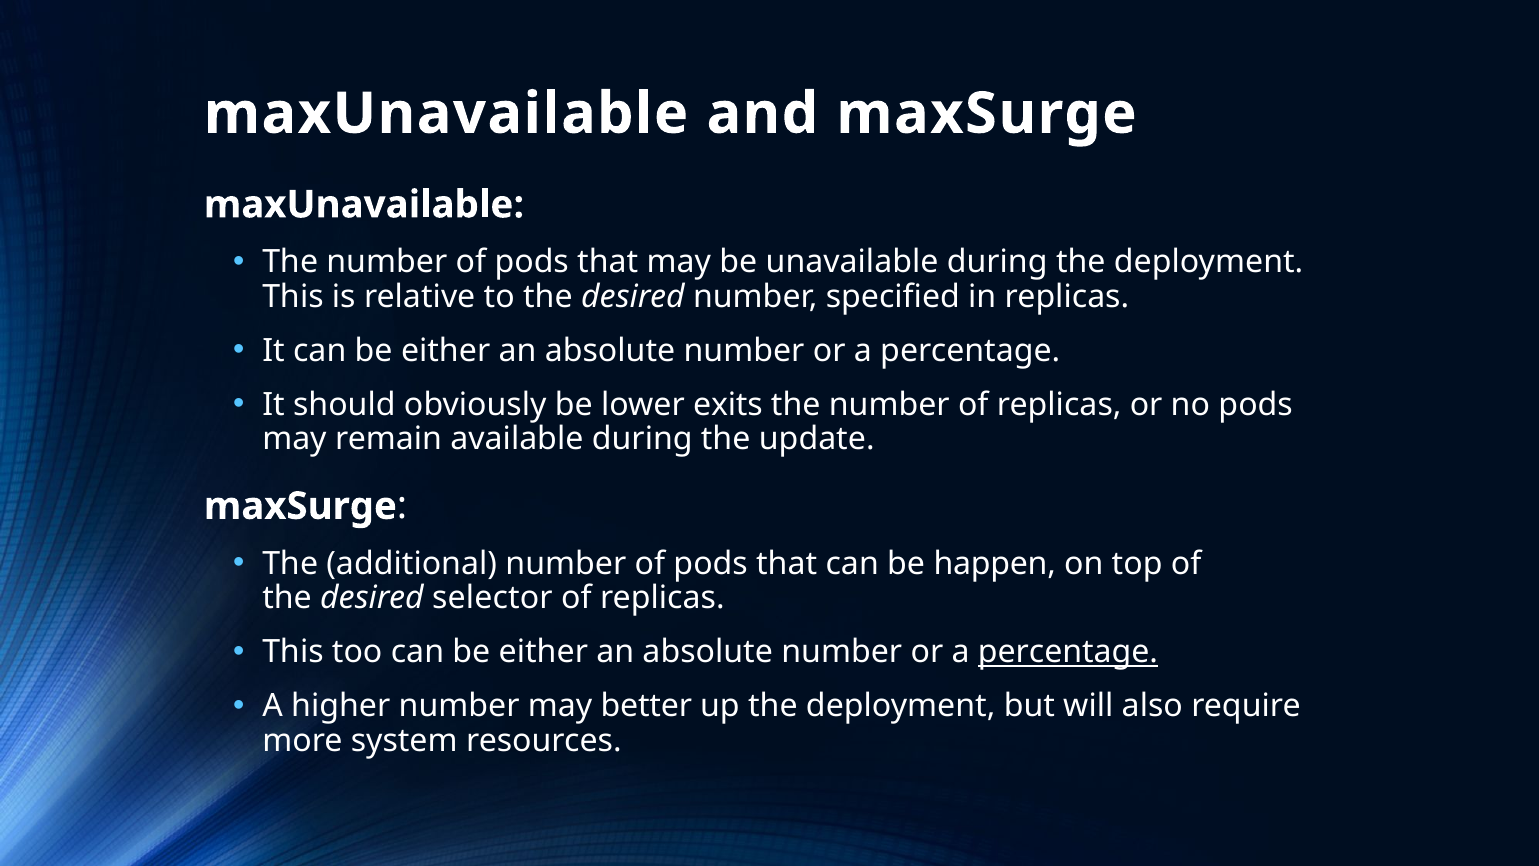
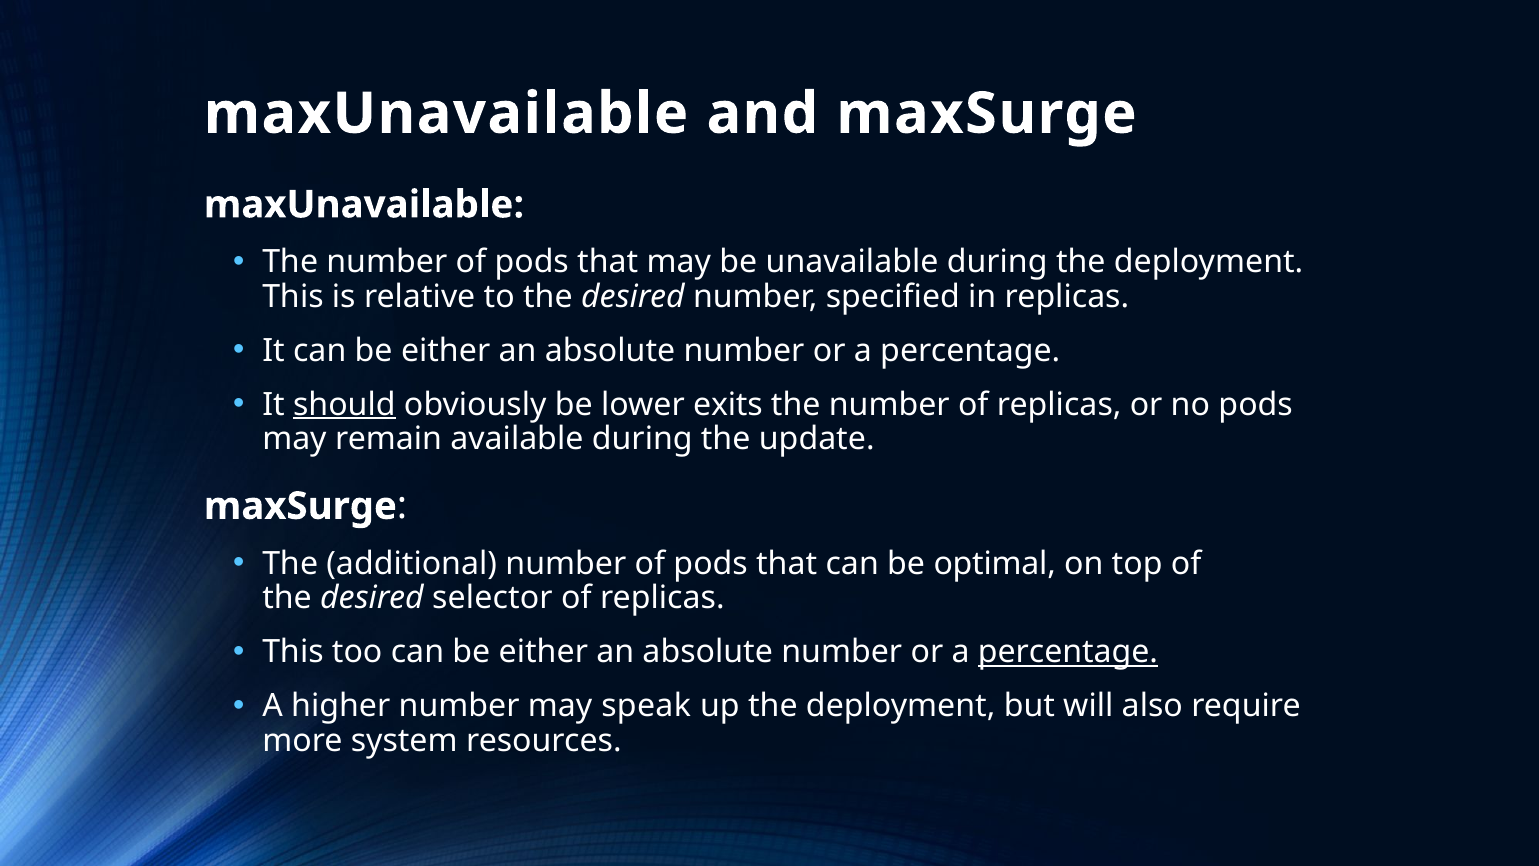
should underline: none -> present (344, 405)
happen: happen -> optimal (995, 564)
better: better -> speak (646, 706)
